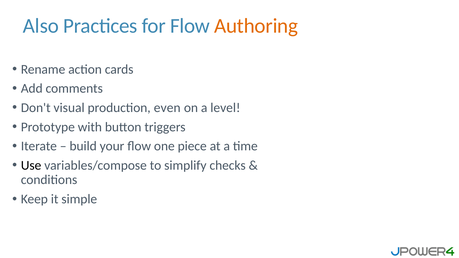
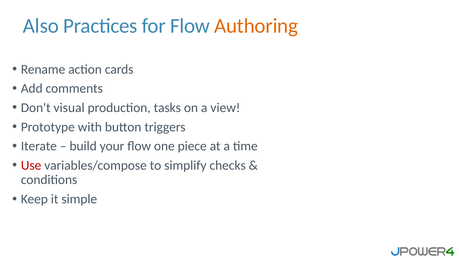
even: even -> tasks (167, 108)
level: level -> view (225, 108)
Use colour: black -> red (31, 166)
